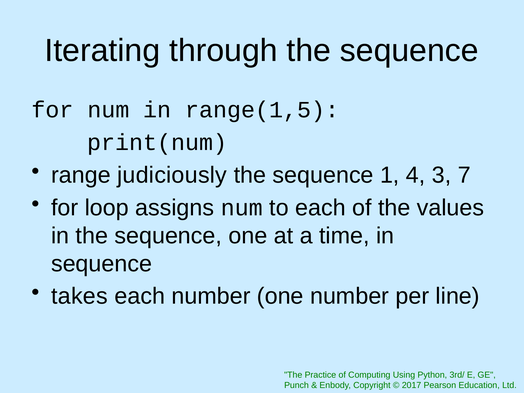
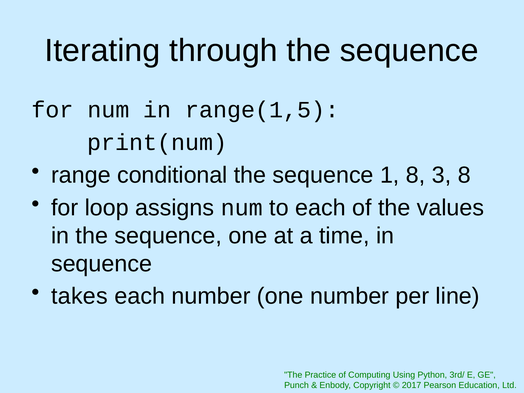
judiciously: judiciously -> conditional (172, 175)
1 4: 4 -> 8 (416, 175)
3 7: 7 -> 8 (464, 175)
